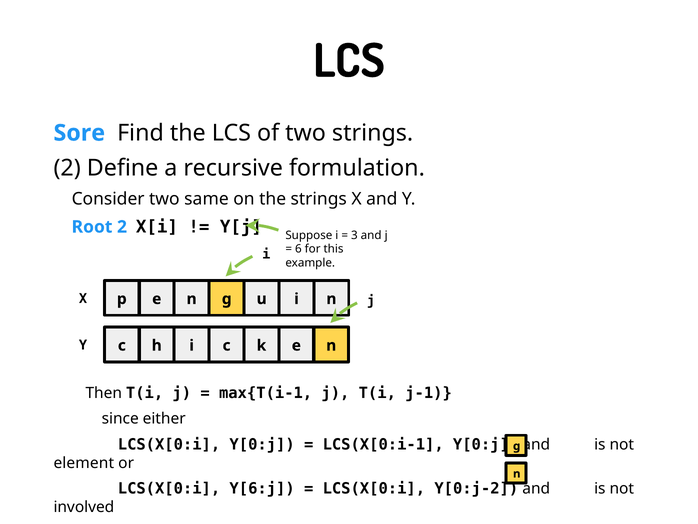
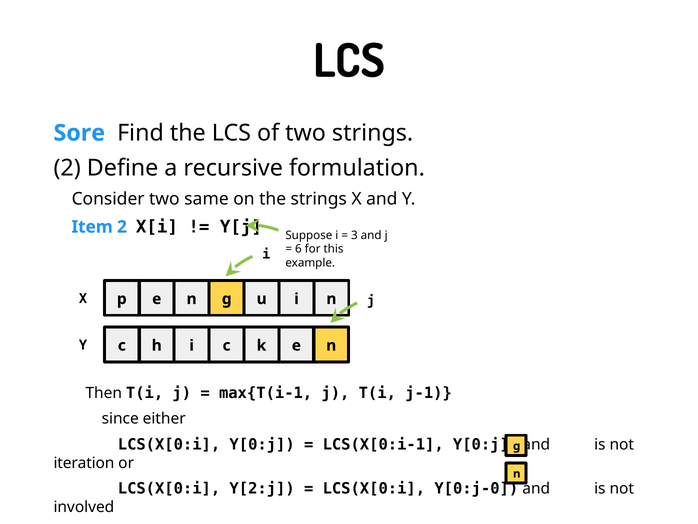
Root: Root -> Item (92, 227)
element: element -> iteration (84, 463)
Y[6:j: Y[6:j -> Y[2:j (262, 488)
Y[0:j-2: Y[0:j-2 -> Y[0:j-0 (476, 488)
